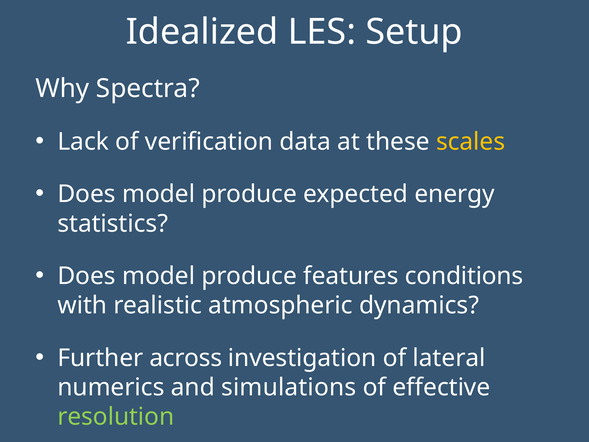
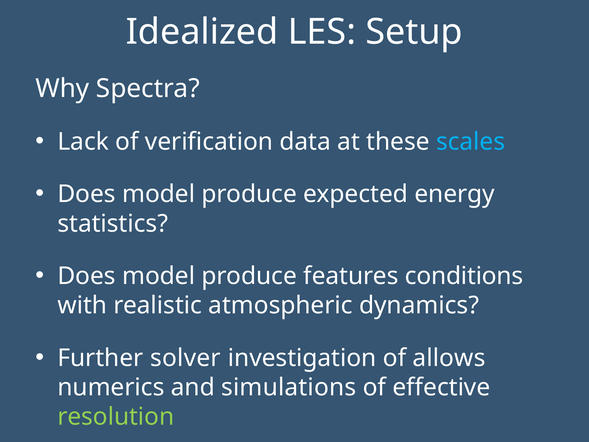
scales colour: yellow -> light blue (471, 142)
across: across -> solver (185, 358)
lateral: lateral -> allows (449, 358)
